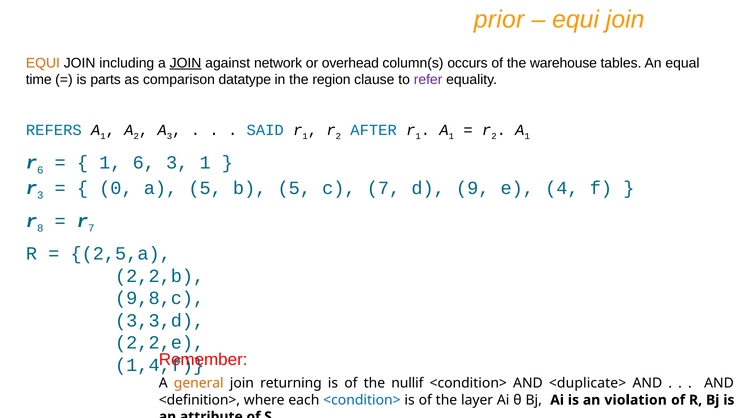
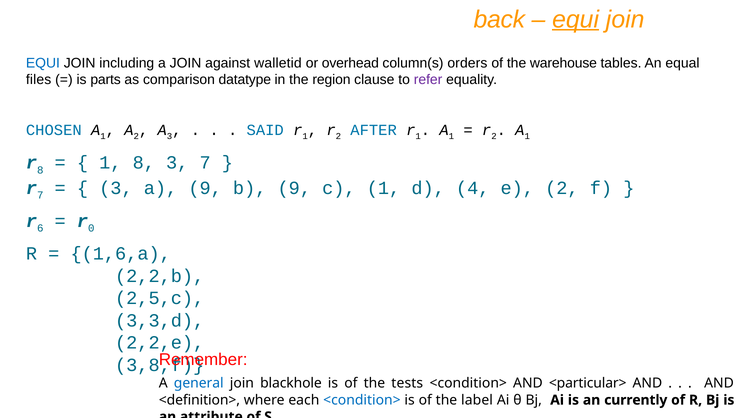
prior: prior -> back (499, 19)
equi underline: none -> present (576, 19)
EQUI colour: orange -> blue (43, 63)
JOIN underline: present -> none (186, 63)
network: network -> walletid (278, 63)
occurs: occurs -> orders (467, 63)
time: time -> files (39, 80)
REFERS: REFERS -> CHOSEN (54, 130)
r 6: 6 -> 8 (40, 170)
1 6: 6 -> 8 (144, 163)
3 1: 1 -> 7 (205, 163)
r 3: 3 -> 7 (40, 195)
0: 0 -> 3 (116, 188)
a 5: 5 -> 9 (205, 188)
b 5: 5 -> 9 (294, 188)
c 7: 7 -> 1 (384, 188)
9: 9 -> 4 (473, 188)
e 4: 4 -> 2 (562, 188)
8: 8 -> 6 (40, 228)
r 7: 7 -> 0 (91, 228)
2,5,a: 2,5,a -> 1,6,a (121, 254)
9,8,c: 9,8,c -> 2,5,c (160, 298)
1,4,f: 1,4,f -> 3,8,f (160, 365)
general colour: orange -> blue (199, 383)
returning: returning -> blackhole (291, 383)
nullif: nullif -> tests (407, 383)
<duplicate>: <duplicate> -> <particular> (588, 383)
layer: layer -> label (477, 400)
violation: violation -> currently (636, 400)
